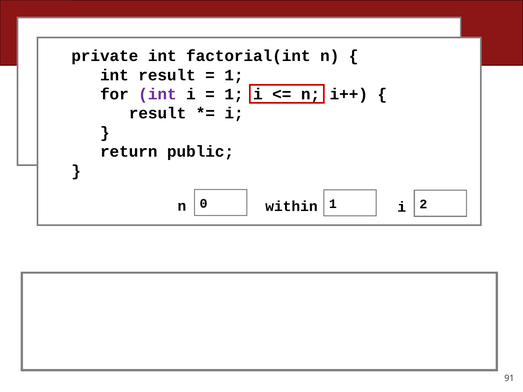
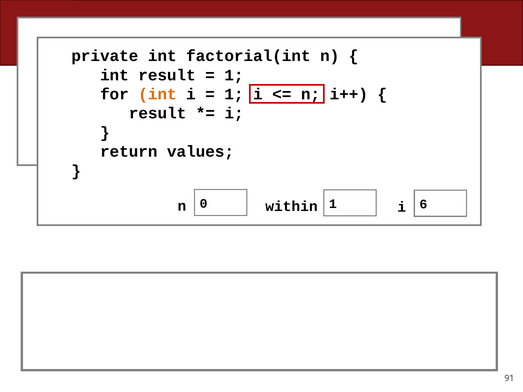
int colour: purple -> orange (157, 94)
return public: public -> values (200, 152)
2: 2 -> 6 (423, 204)
